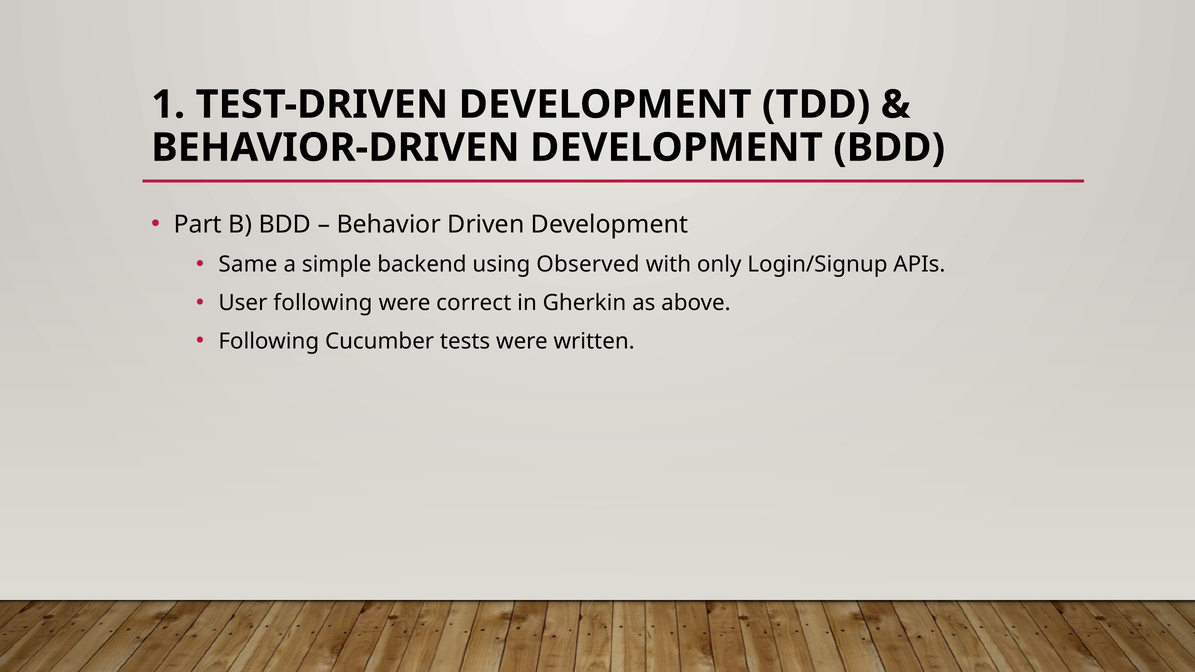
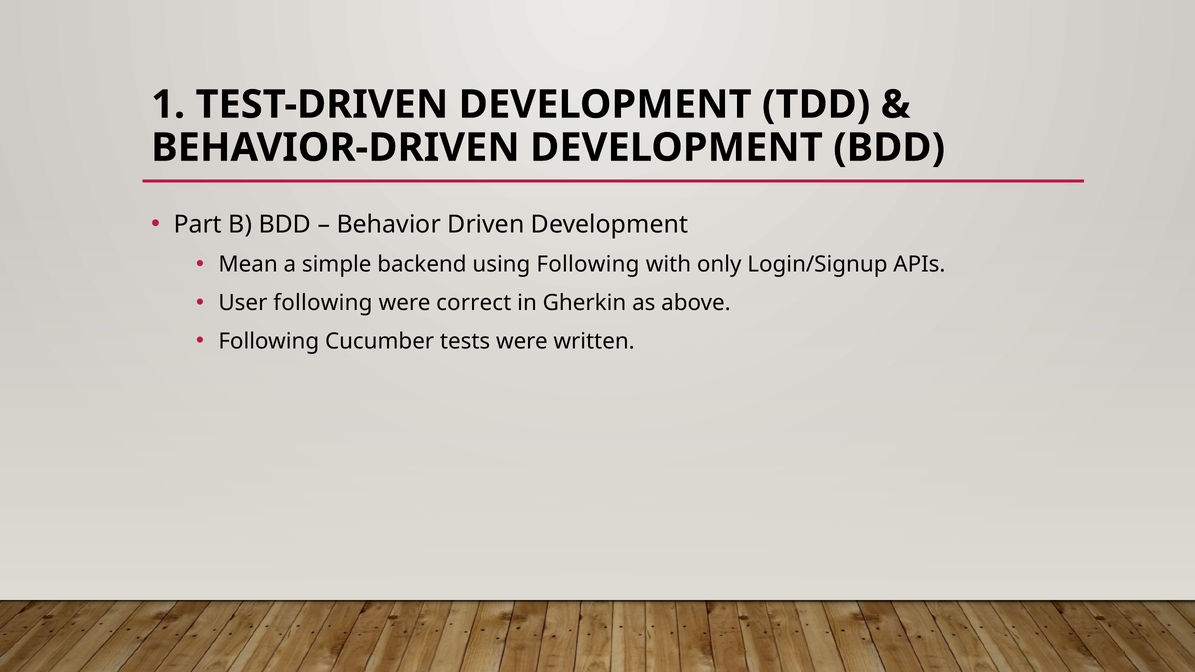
Same: Same -> Mean (248, 264)
using Observed: Observed -> Following (588, 264)
